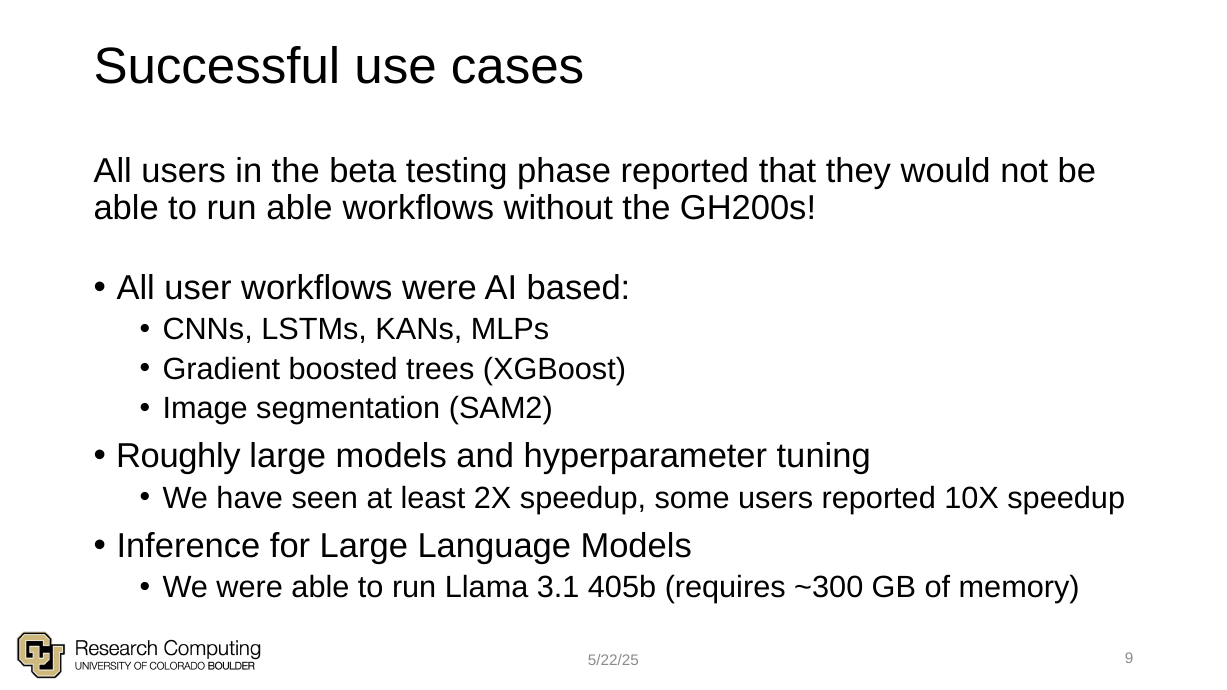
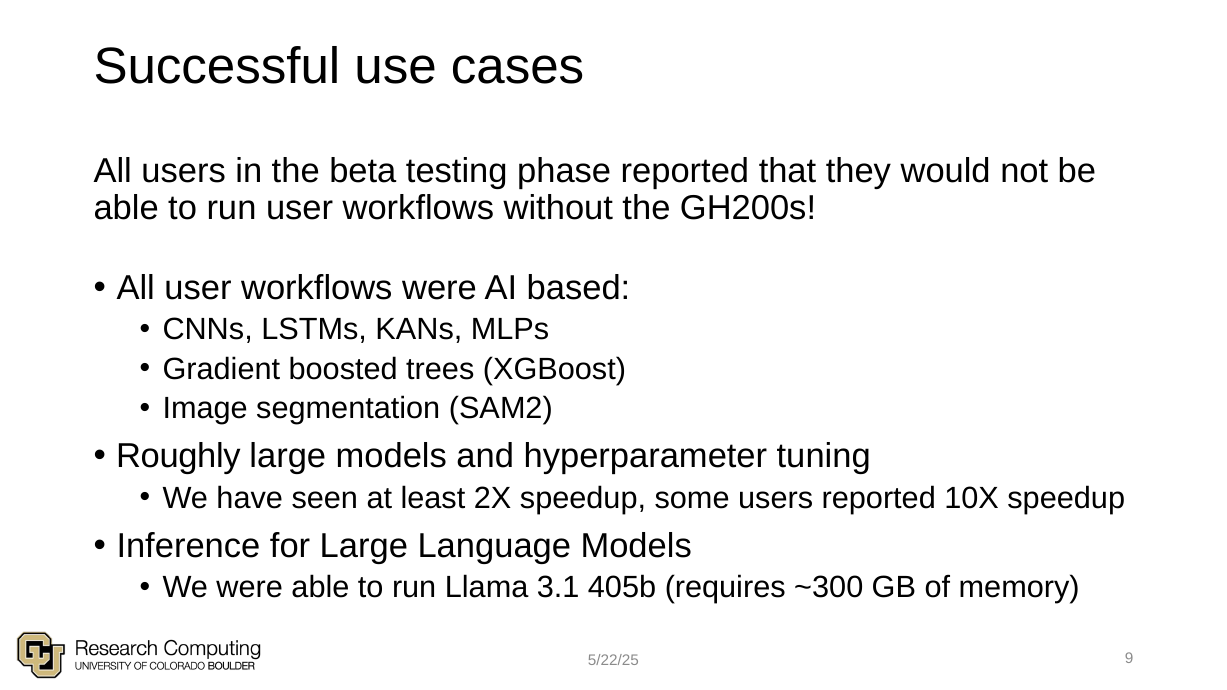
run able: able -> user (300, 208)
